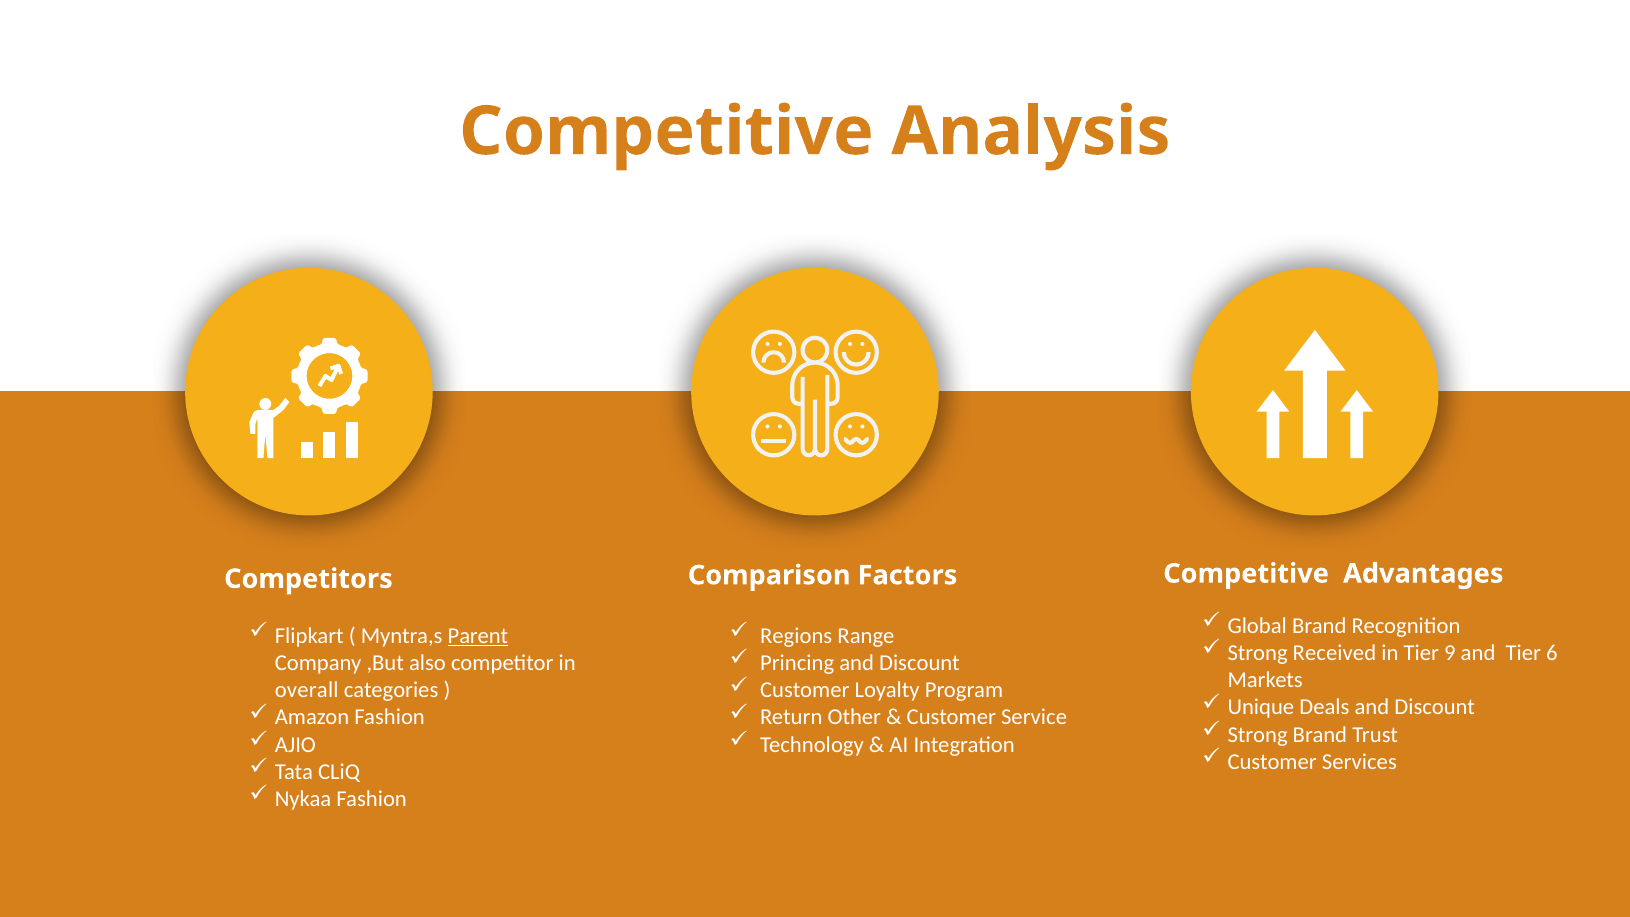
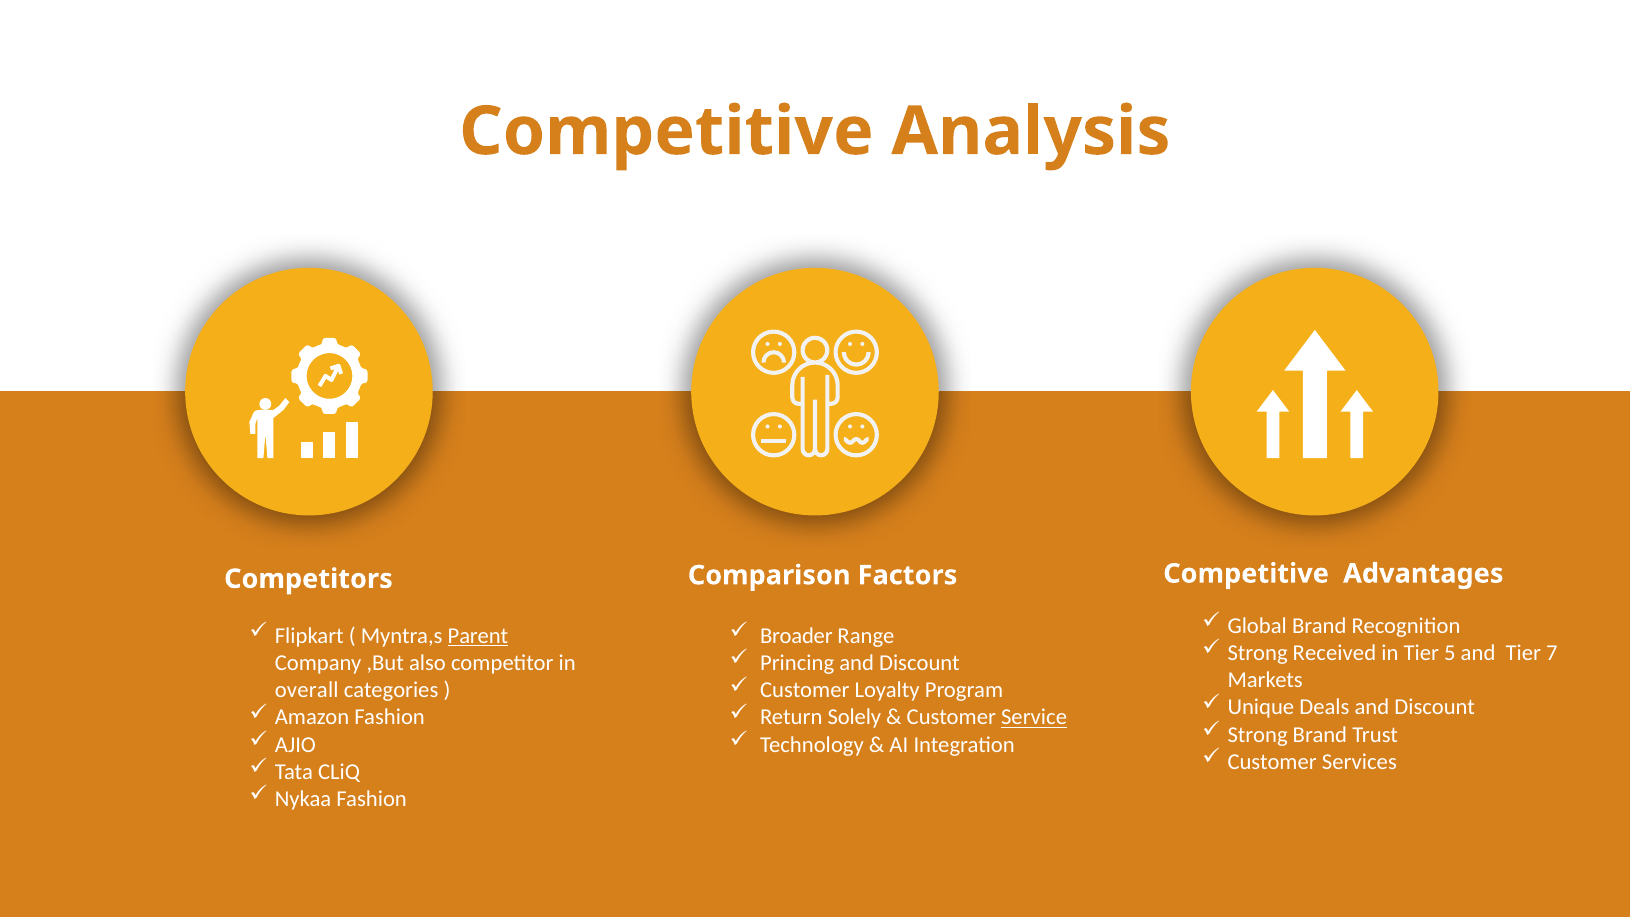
Regions: Regions -> Broader (796, 636)
9: 9 -> 5 (1450, 653)
6: 6 -> 7 (1552, 653)
Other: Other -> Solely (854, 717)
Service underline: none -> present (1034, 717)
